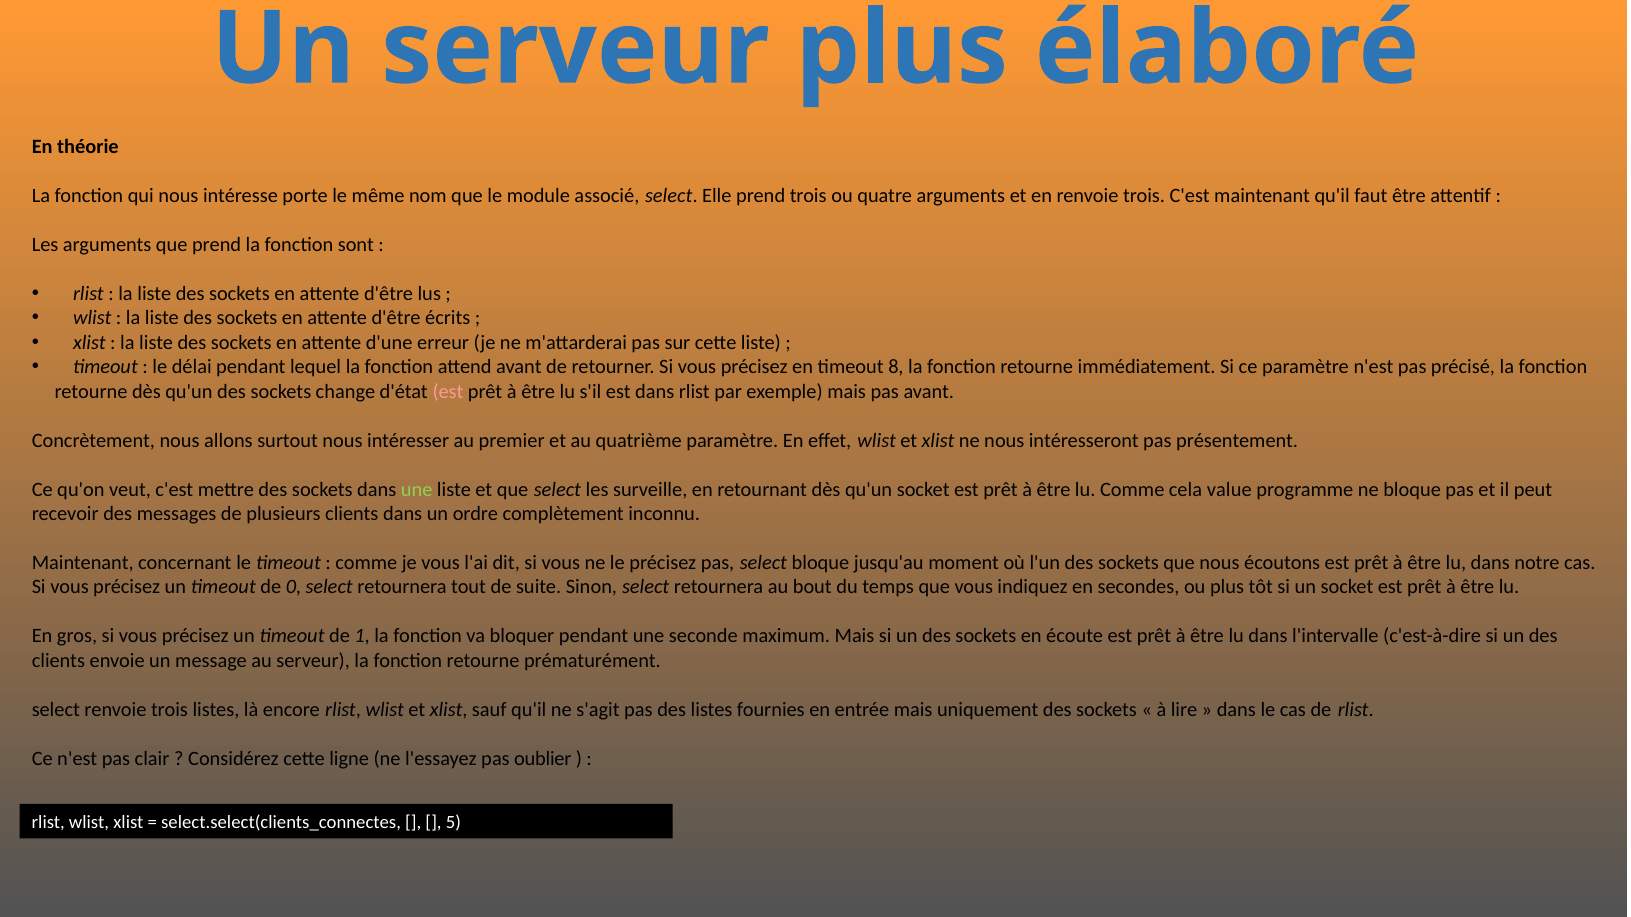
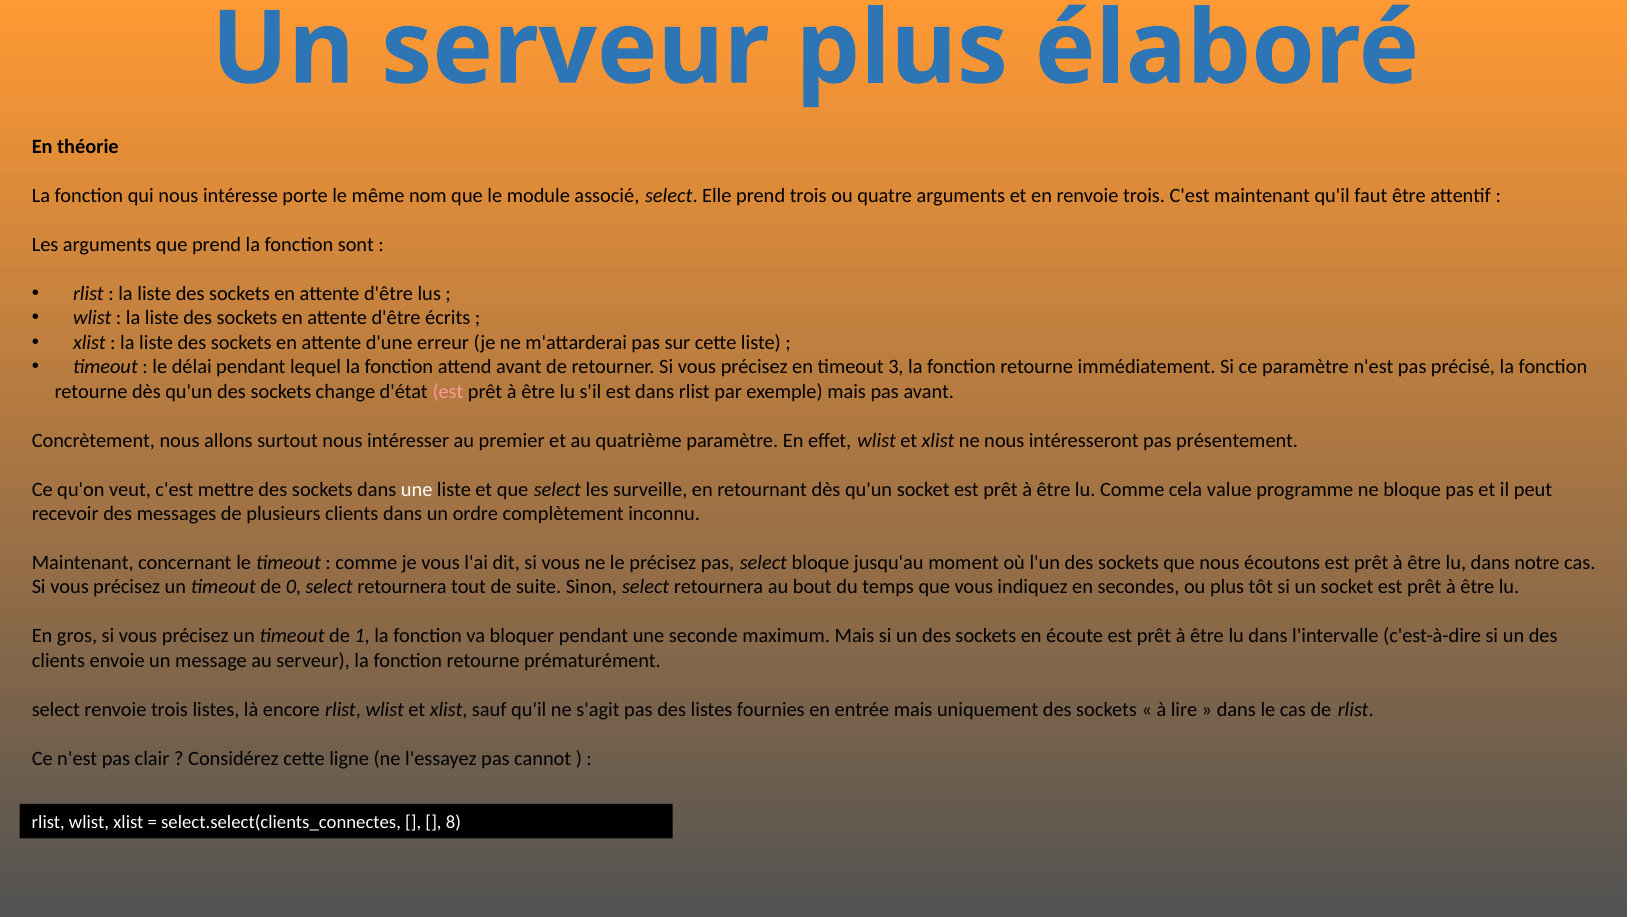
8: 8 -> 3 (896, 367)
une colour: light green -> white (417, 490)
oublier: oublier -> cannot (543, 759)
5: 5 -> 8 (453, 823)
